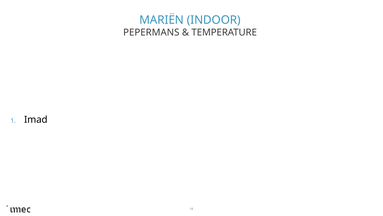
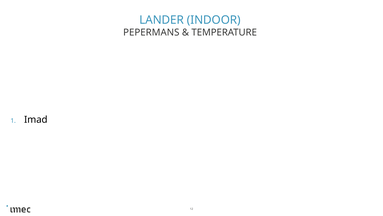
MARIËN: MARIËN -> LANDER (162, 20)
